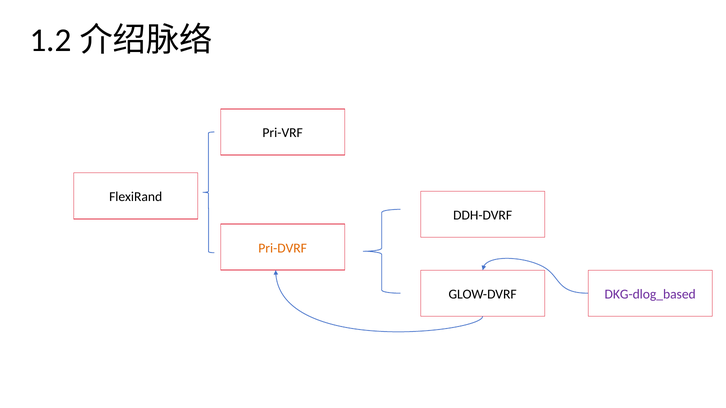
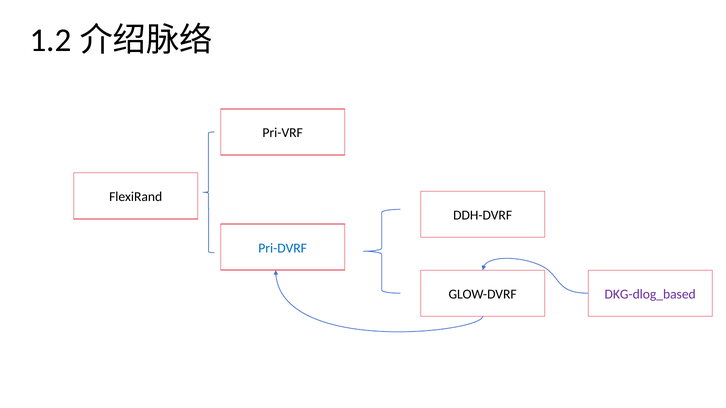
Pri-DVRF colour: orange -> blue (283, 248)
